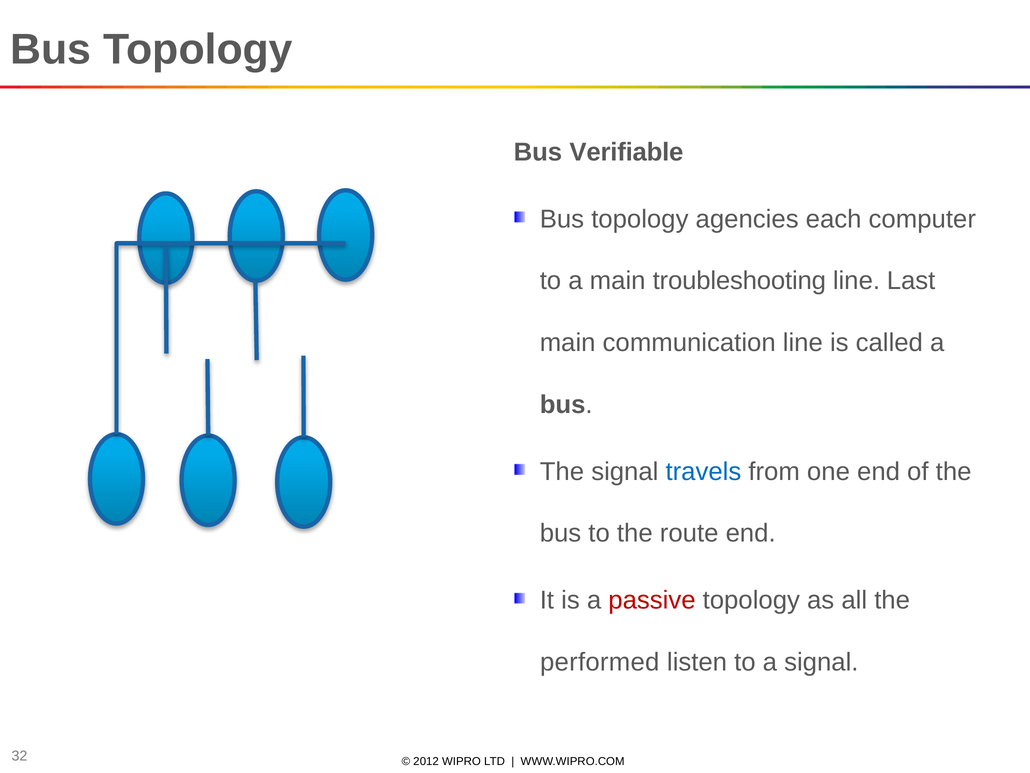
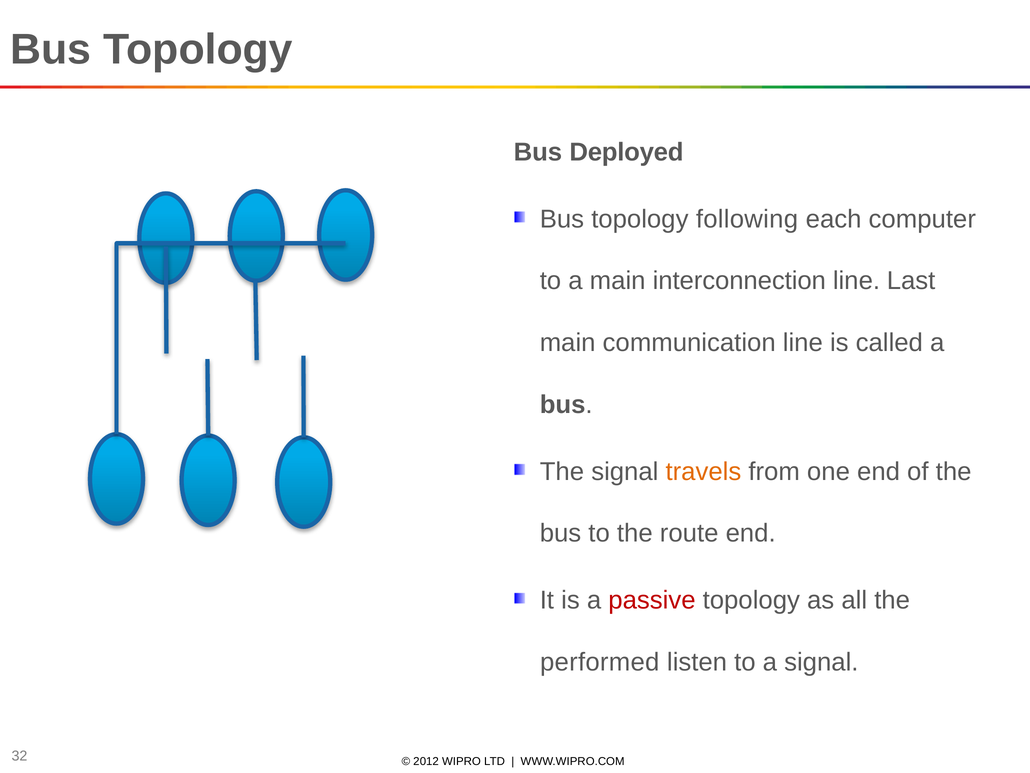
Verifiable: Verifiable -> Deployed (626, 152)
agencies: agencies -> following (747, 219)
troubleshooting: troubleshooting -> interconnection (739, 281)
travels colour: blue -> orange (703, 471)
